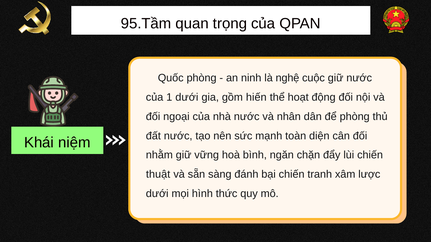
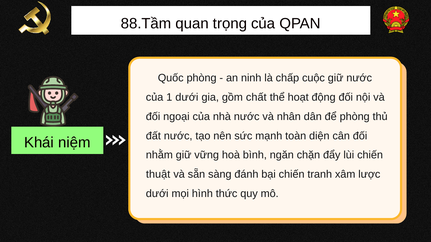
95.Tầm: 95.Tầm -> 88.Tầm (146, 24)
nghệ: nghệ -> chấp (287, 78)
hiến: hiến -> chất (256, 98)
